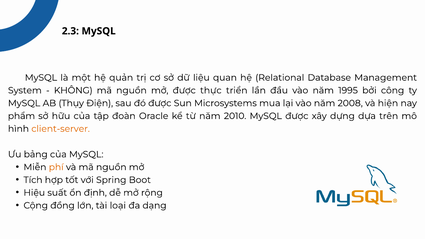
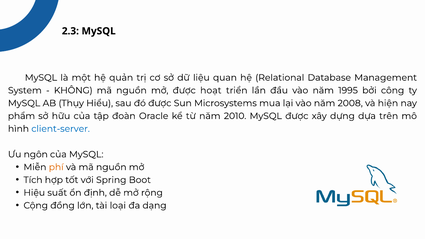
thực: thực -> hoạt (211, 90)
Điện: Điện -> Hiểu (100, 103)
client-server colour: orange -> blue (61, 129)
bảng: bảng -> ngôn (36, 154)
